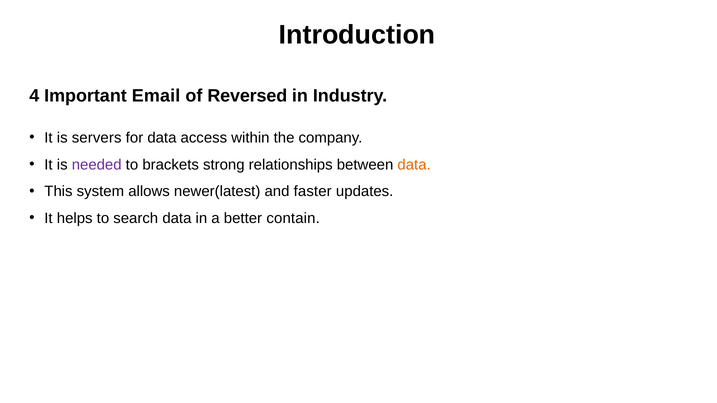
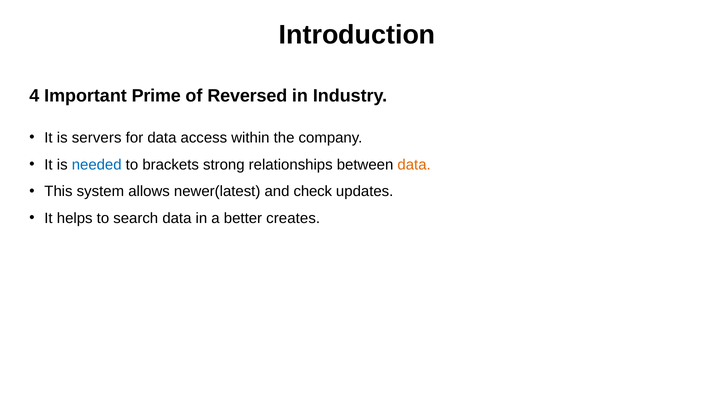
Email: Email -> Prime (156, 96)
needed colour: purple -> blue (97, 165)
faster: faster -> check (313, 192)
contain: contain -> creates (293, 219)
